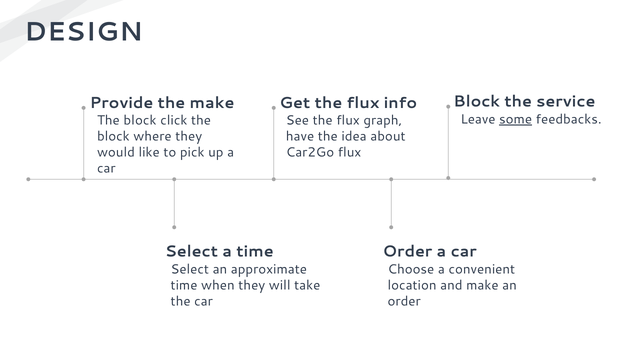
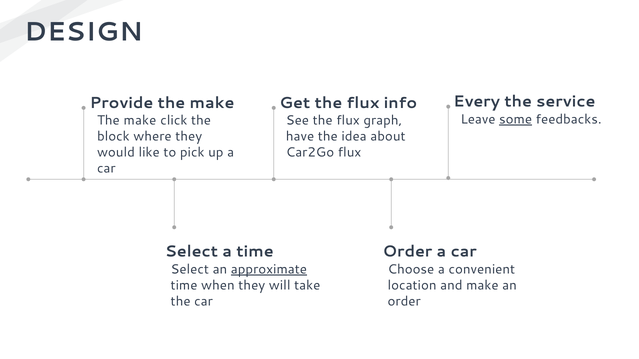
Block: Block -> Every (477, 102)
block: block -> make (140, 121)
approximate underline: none -> present (269, 270)
